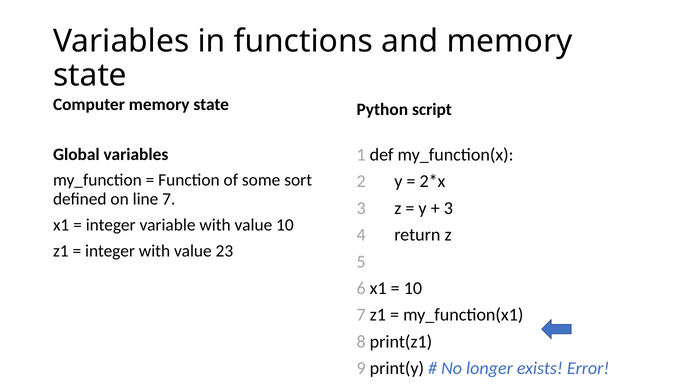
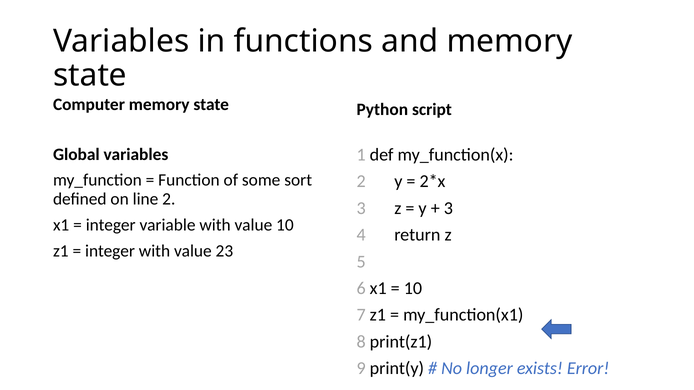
defined on line 7: 7 -> 2 (169, 199)
